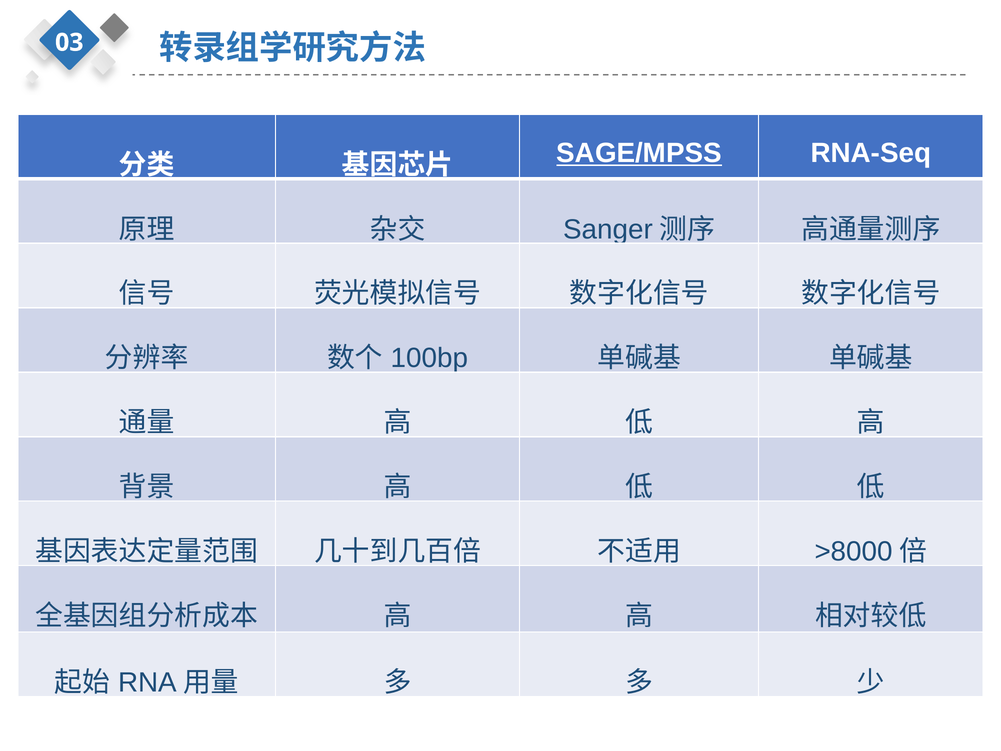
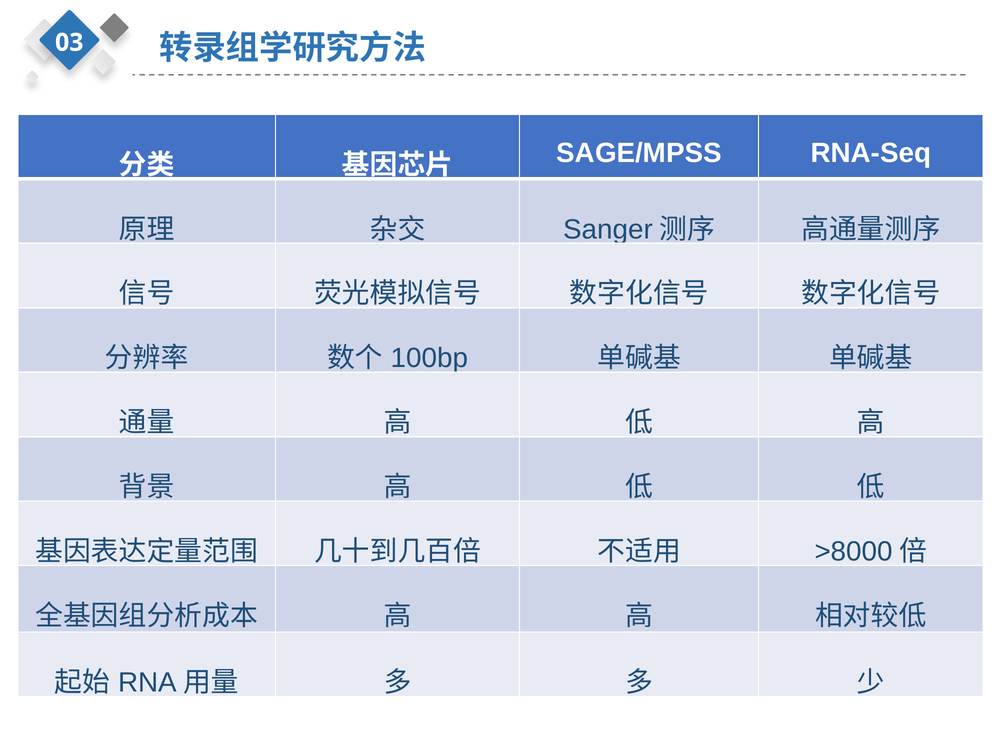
SAGE/MPSS underline: present -> none (639, 153)
